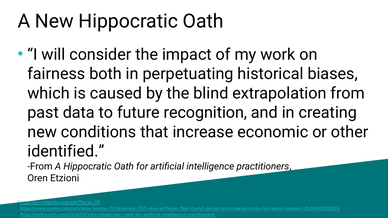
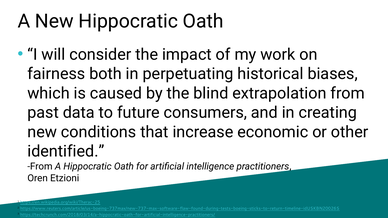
recognition: recognition -> consumers (205, 113)
